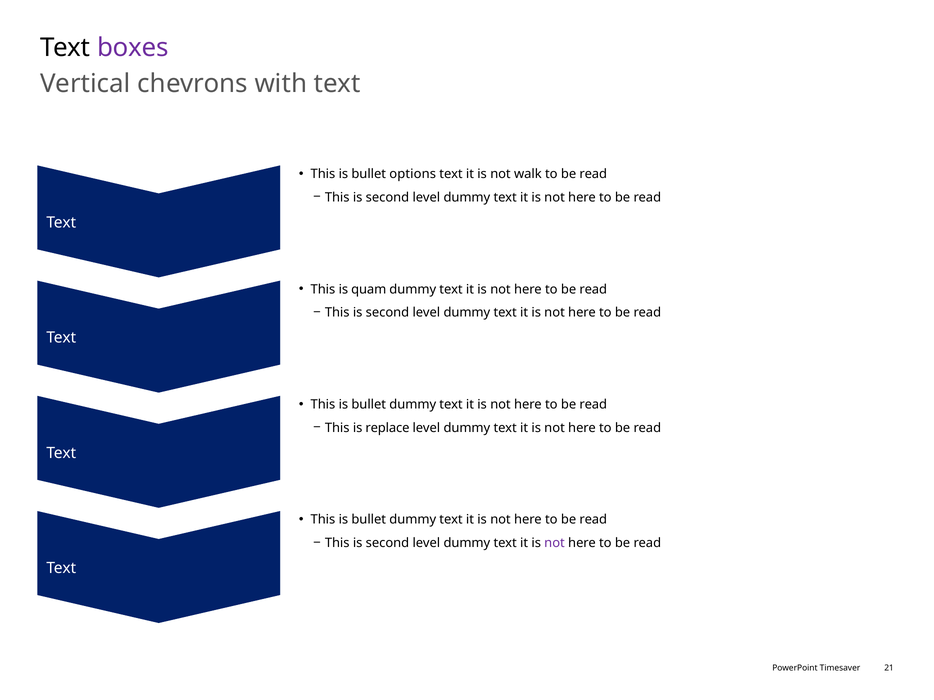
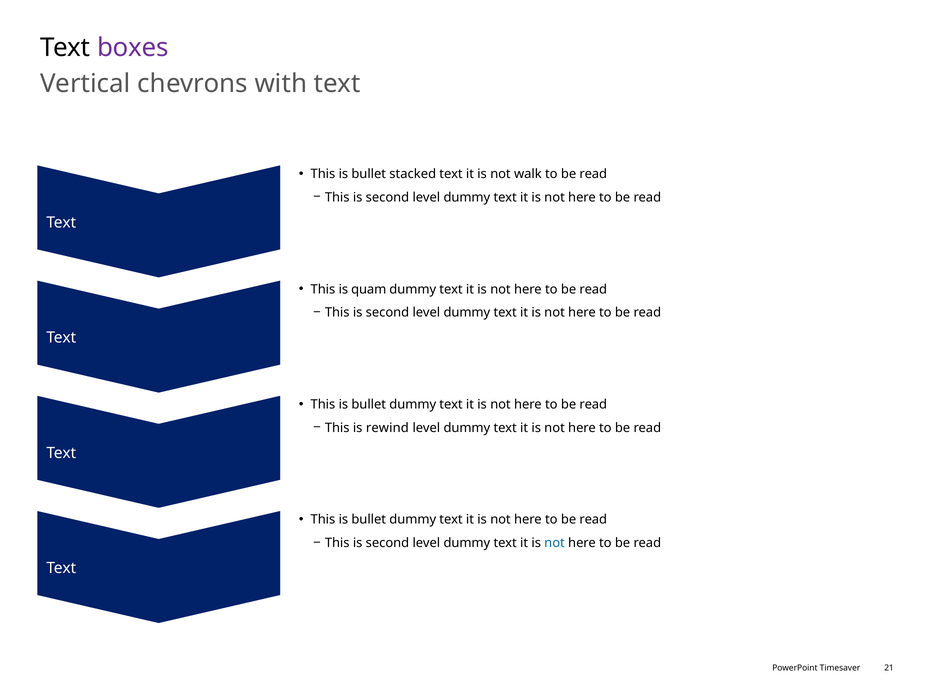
options: options -> stacked (413, 174)
replace: replace -> rewind (387, 428)
not colour: purple -> blue (555, 543)
